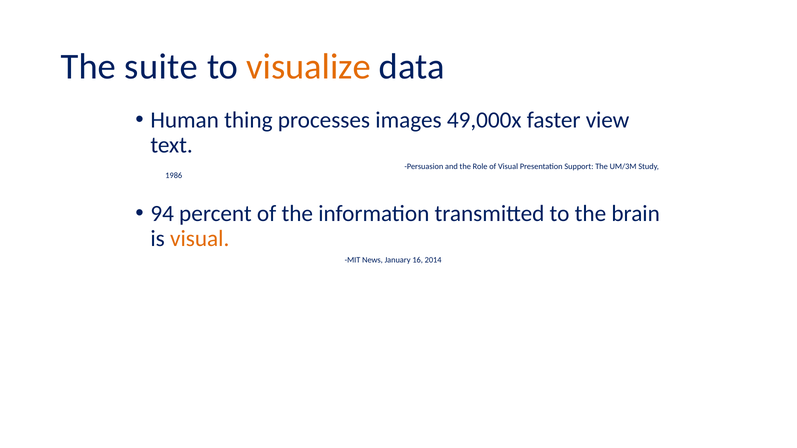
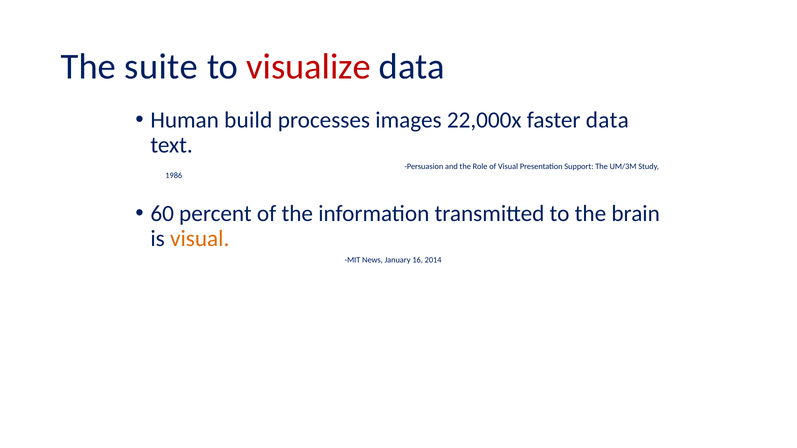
visualize colour: orange -> red (309, 67)
thing: thing -> build (248, 120)
49,000x: 49,000x -> 22,000x (484, 120)
faster view: view -> data (607, 120)
94: 94 -> 60 (162, 214)
